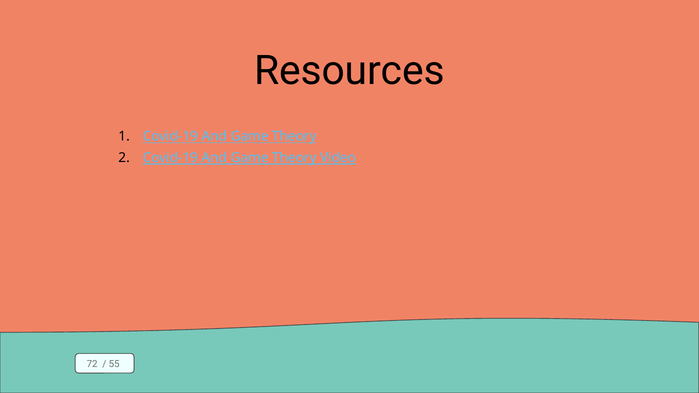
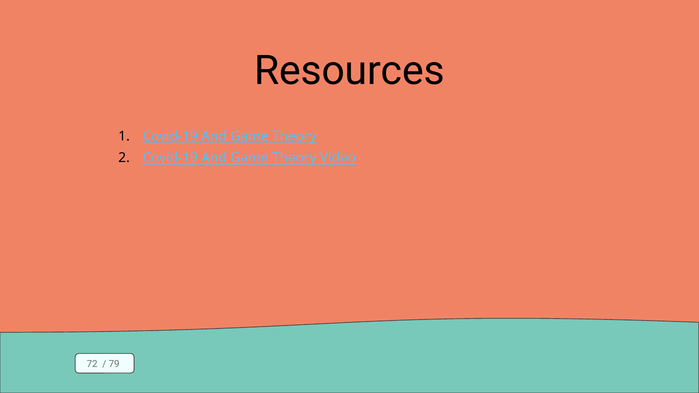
55: 55 -> 79 (114, 364)
